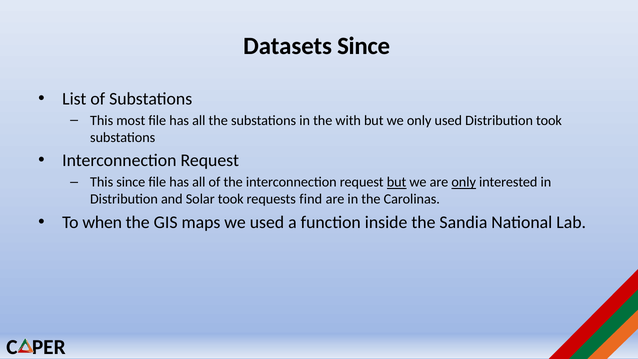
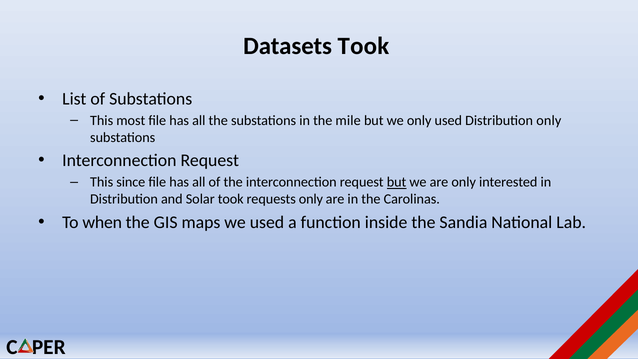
Datasets Since: Since -> Took (363, 46)
with: with -> mile (348, 121)
Distribution took: took -> only (549, 121)
only underline: present -> none (464, 182)
requests find: find -> only (311, 199)
